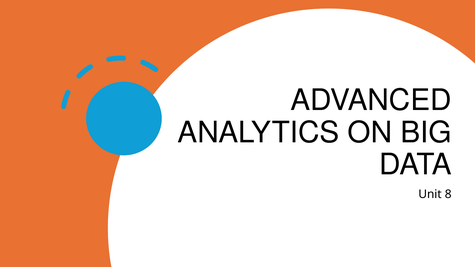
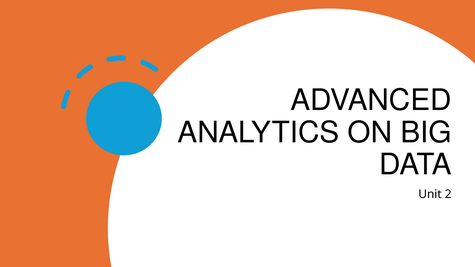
8: 8 -> 2 (448, 194)
